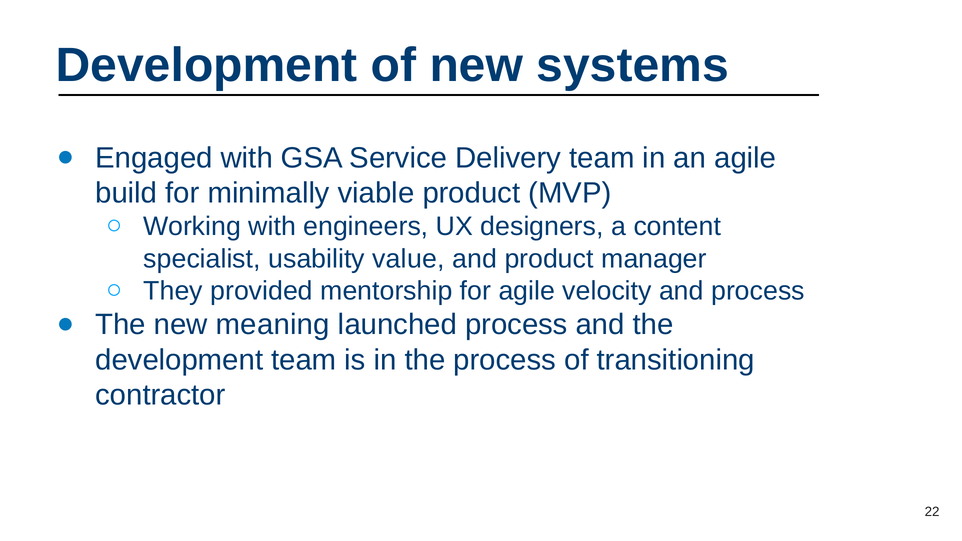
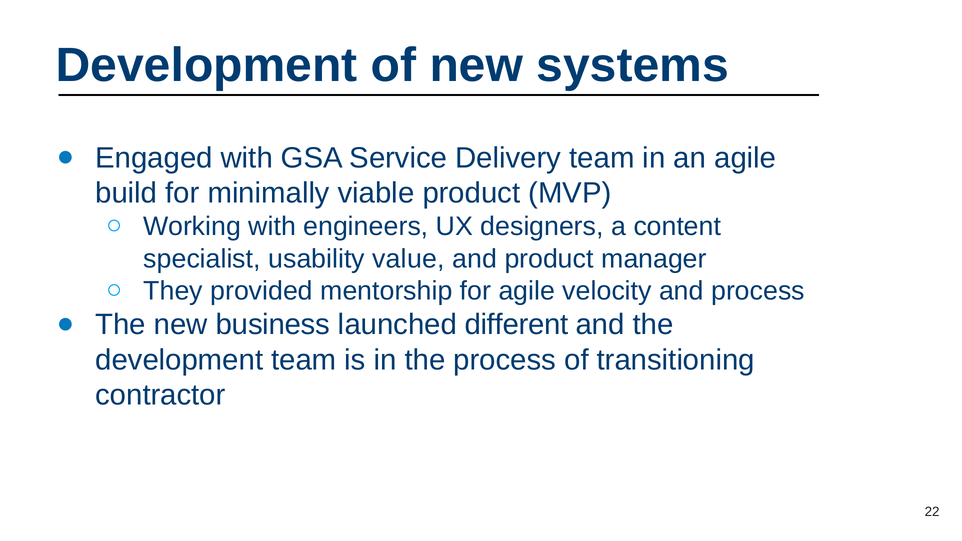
meaning: meaning -> business (273, 325)
launched process: process -> different (517, 325)
